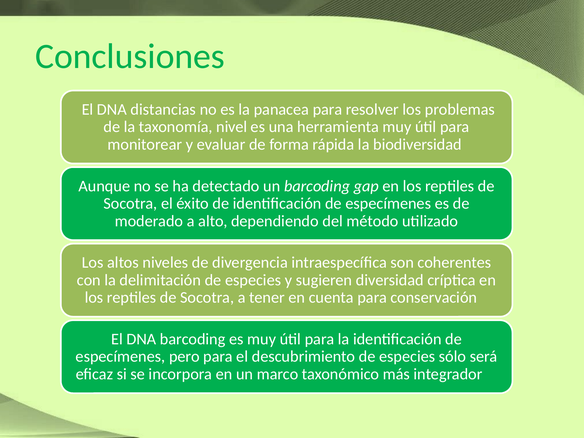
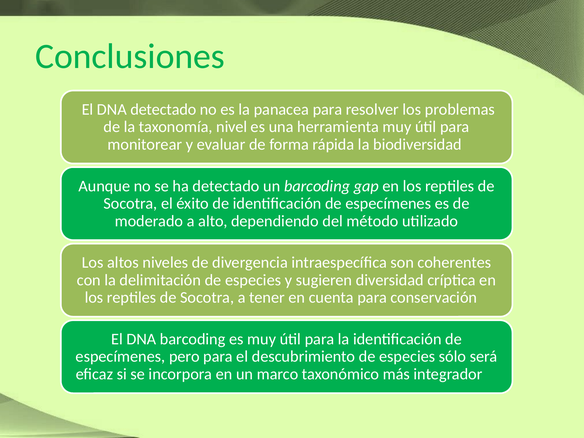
DNA distancias: distancias -> detectado (163, 109)
